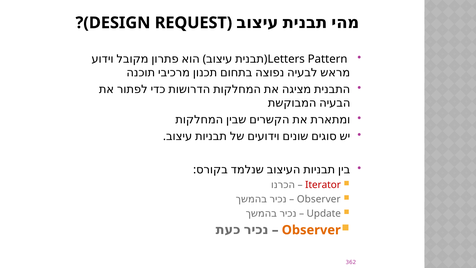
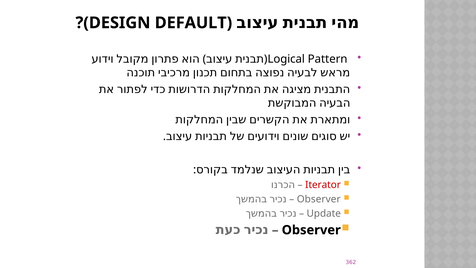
REQUEST: REQUEST -> DEFAULT (191, 23)
Letters: Letters -> Logical (286, 59)
Observer colour: orange -> black (311, 230)
